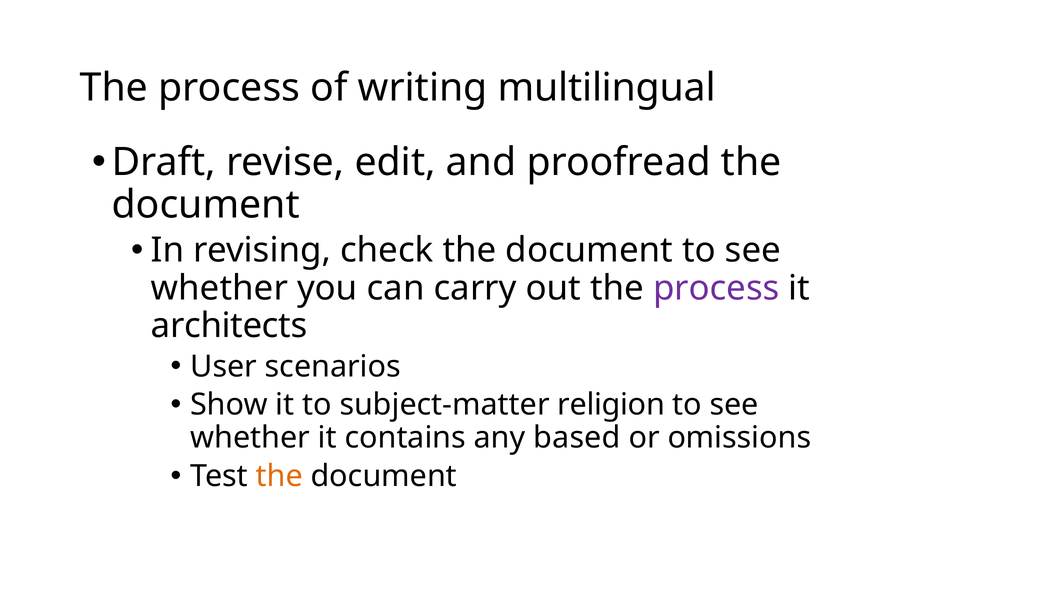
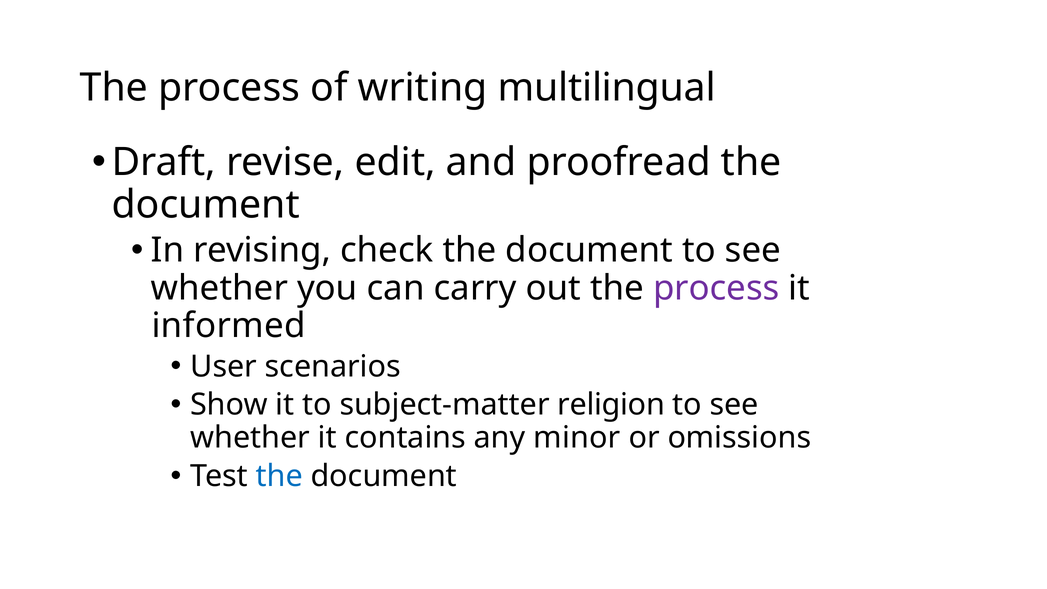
architects: architects -> informed (229, 326)
based: based -> minor (577, 438)
the colour: orange -> blue (279, 476)
